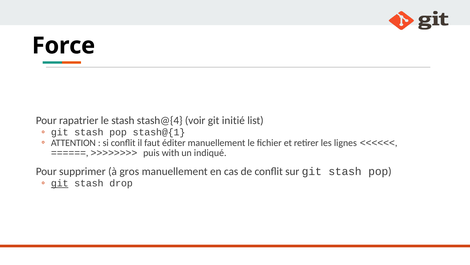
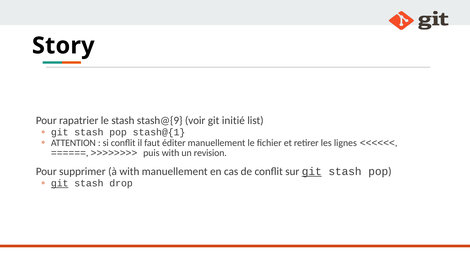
Force: Force -> Story (63, 46)
stash@{4: stash@{4 -> stash@{9 (160, 120)
indiqué: indiqué -> revision (210, 153)
à gros: gros -> with (129, 171)
git underline: none -> present (312, 171)
